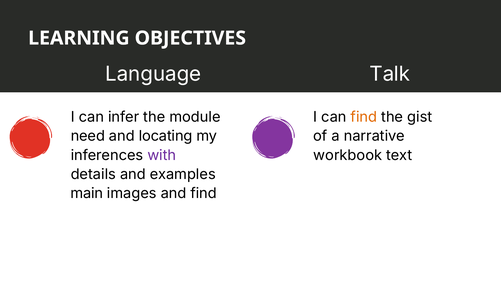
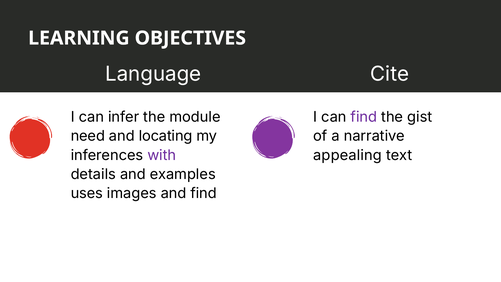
Talk: Talk -> Cite (390, 74)
find colour: orange -> purple (364, 117)
workbook: workbook -> appealing (348, 155)
main: main -> uses (87, 193)
